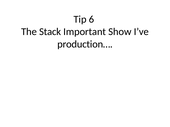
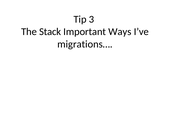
6: 6 -> 3 (91, 19)
Show: Show -> Ways (120, 32)
production…: production… -> migrations… (85, 44)
